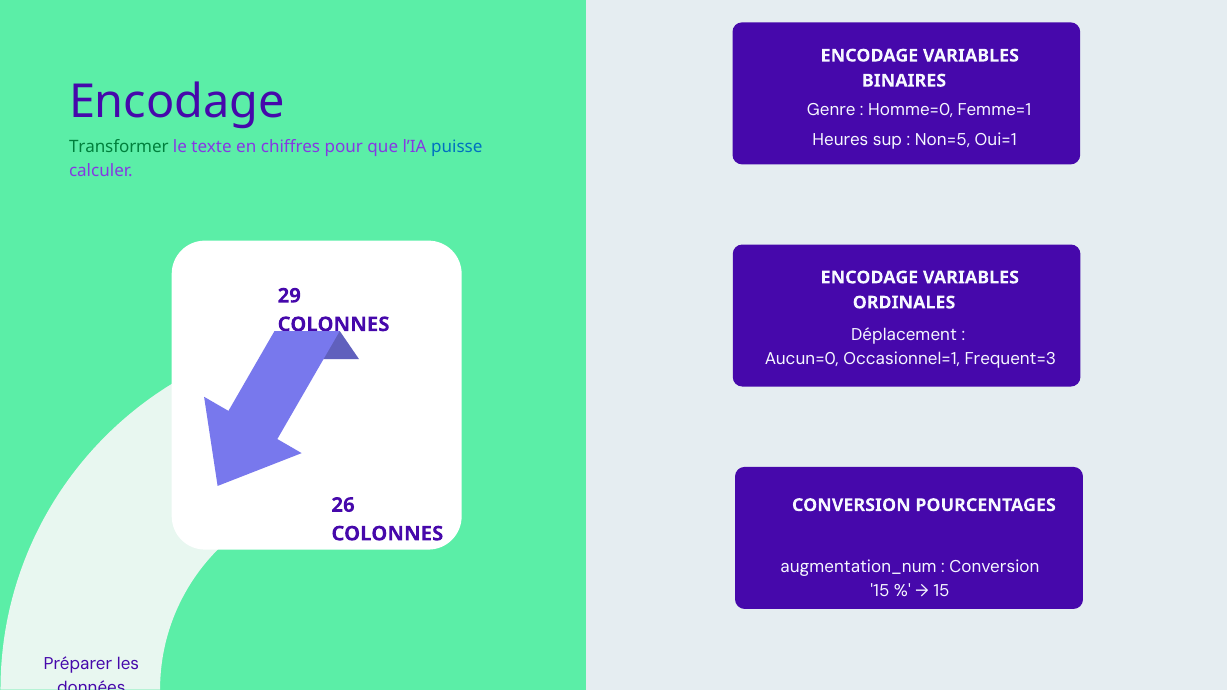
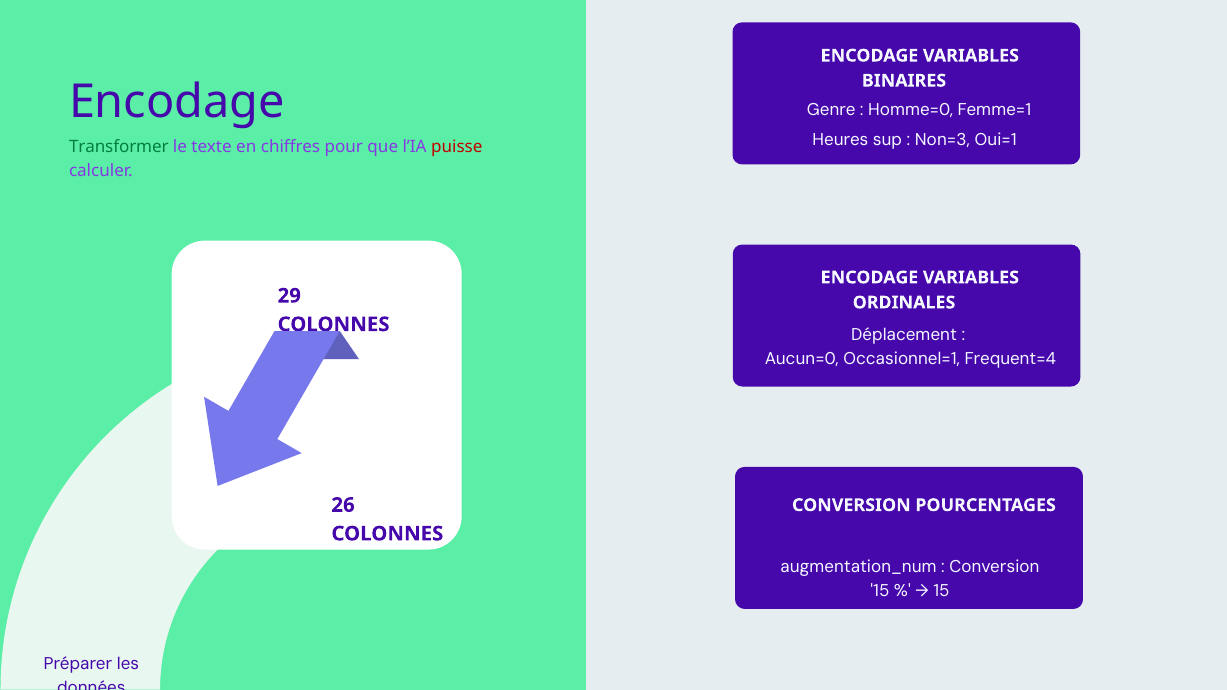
Non=5: Non=5 -> Non=3 (942, 140)
puisse colour: blue -> red (457, 147)
Frequent=3: Frequent=3 -> Frequent=4 (1010, 359)
